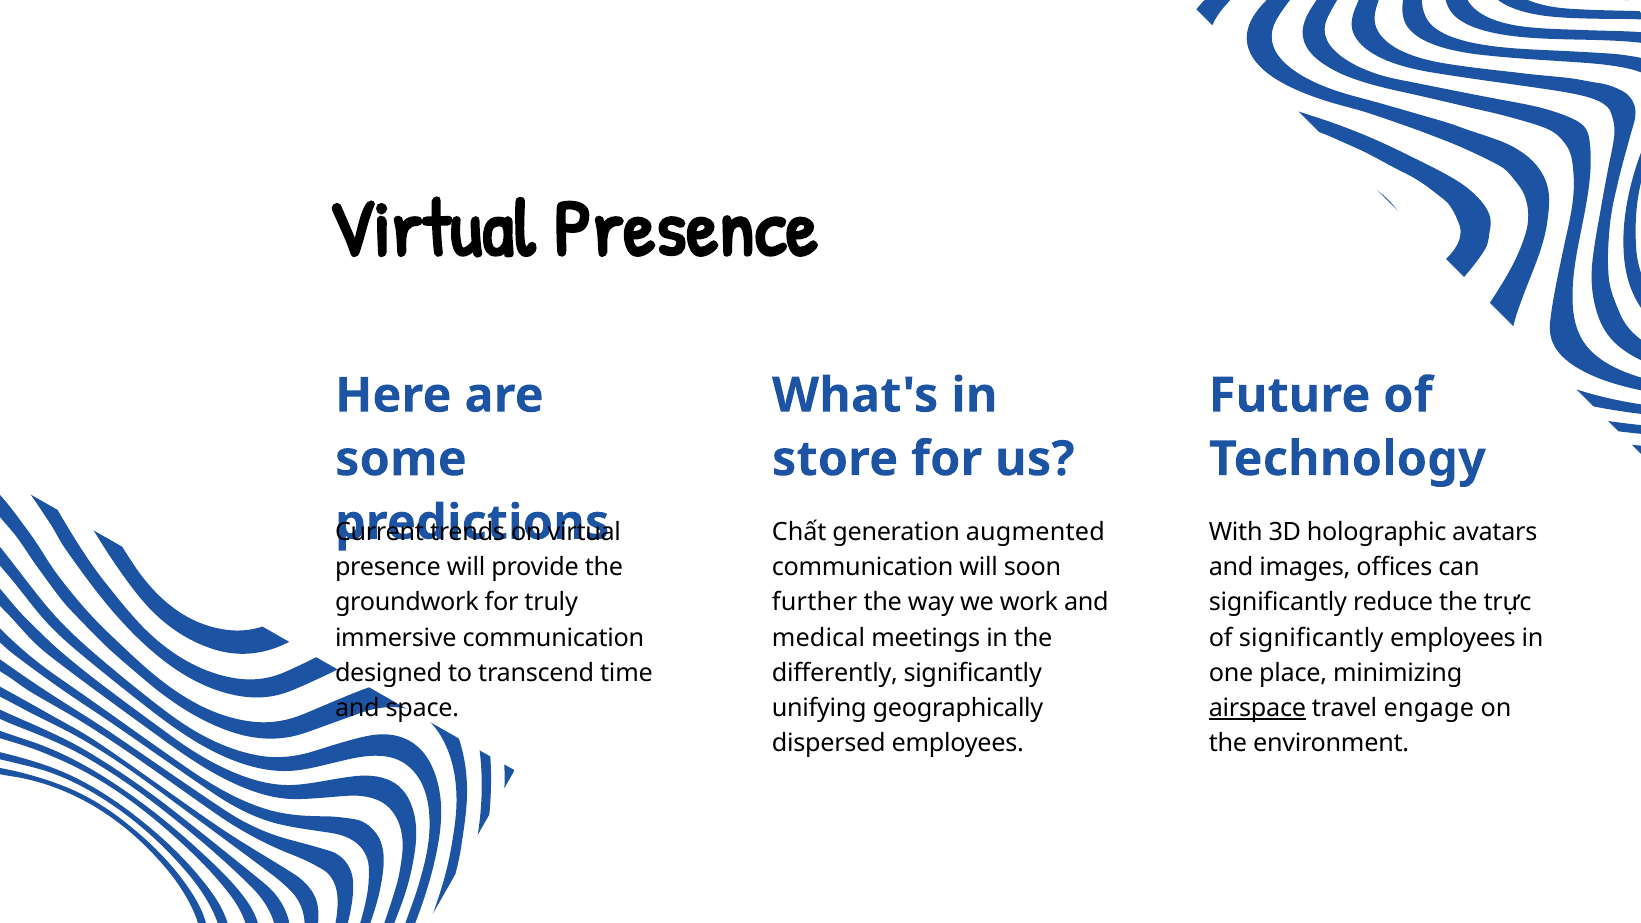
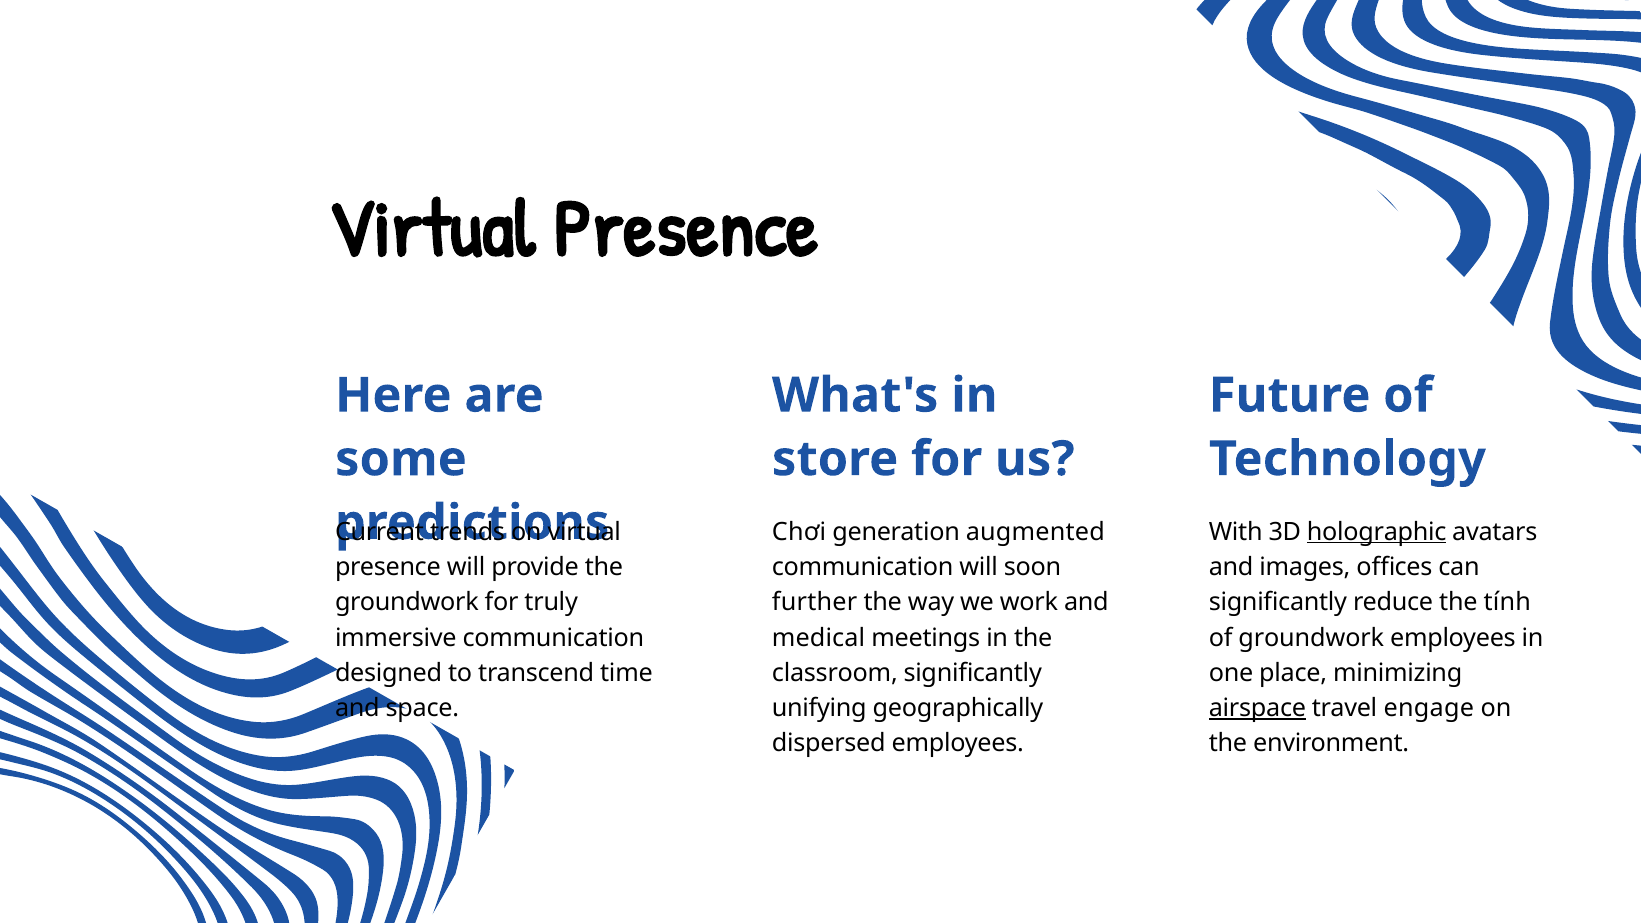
Chất: Chất -> Chơi (799, 532)
holographic underline: none -> present (1377, 532)
trực: trực -> tính (1507, 602)
of significantly: significantly -> groundwork (1311, 638)
differently: differently -> classroom (835, 673)
